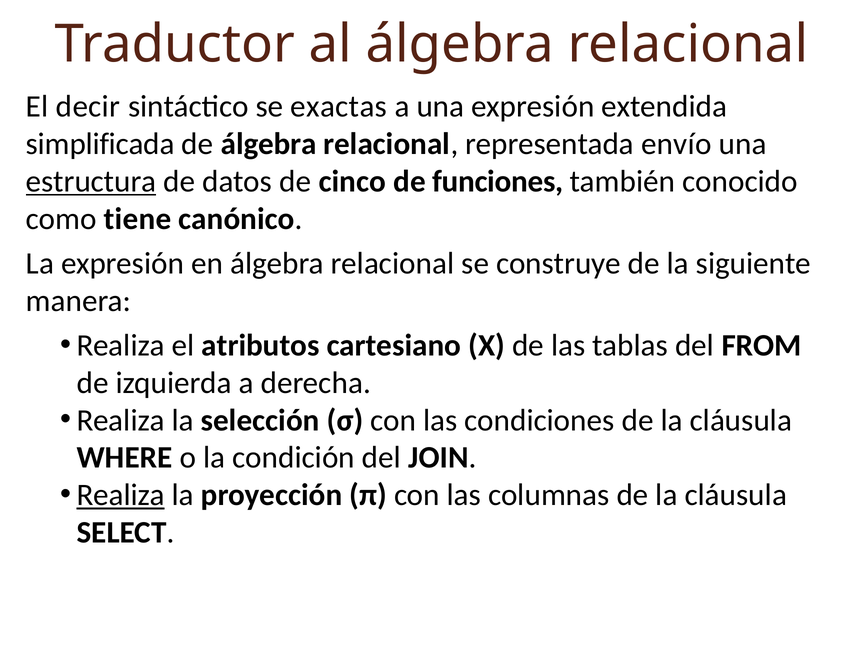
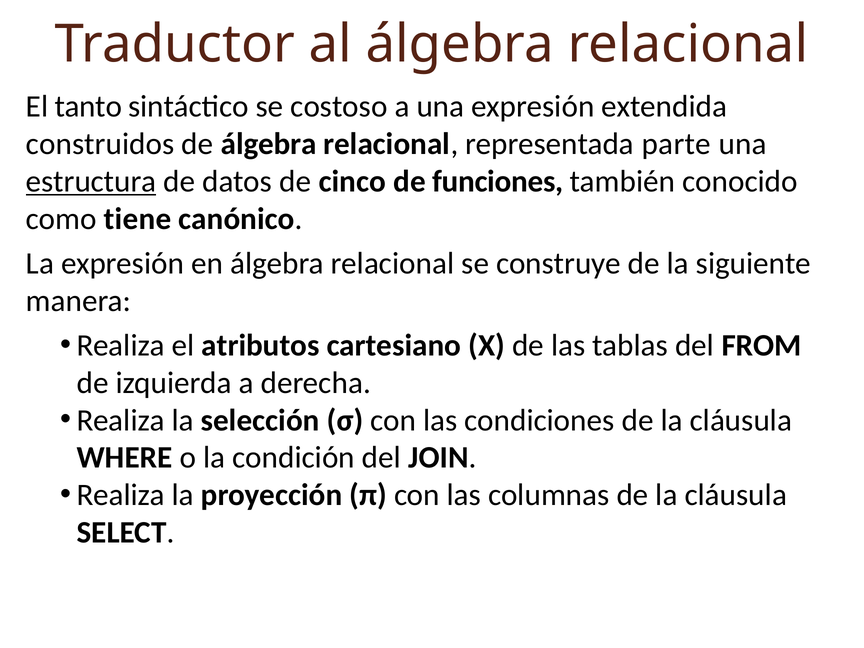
decir: decir -> tanto (88, 107)
exactas: exactas -> costoso (339, 107)
simplificada: simplificada -> construidos (100, 144)
envío: envío -> parte (676, 144)
Realiza underline: present -> none (121, 495)
